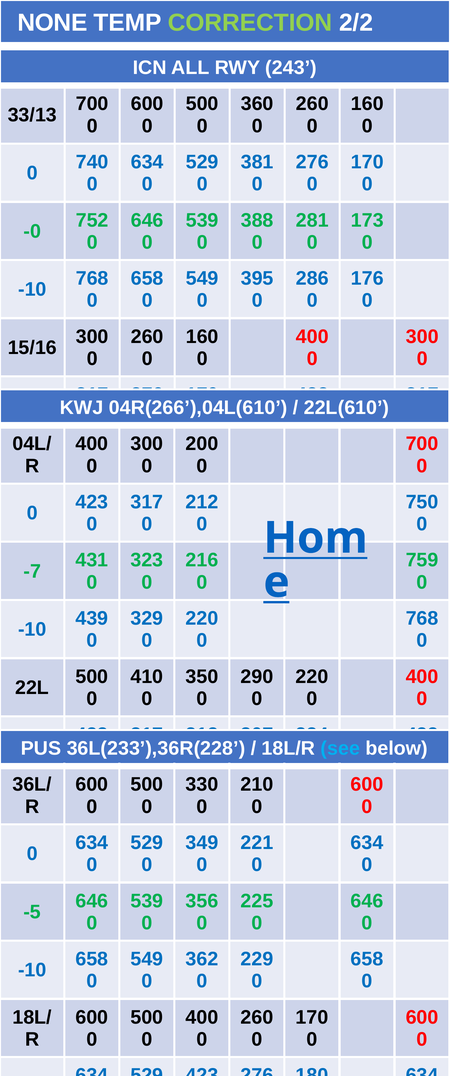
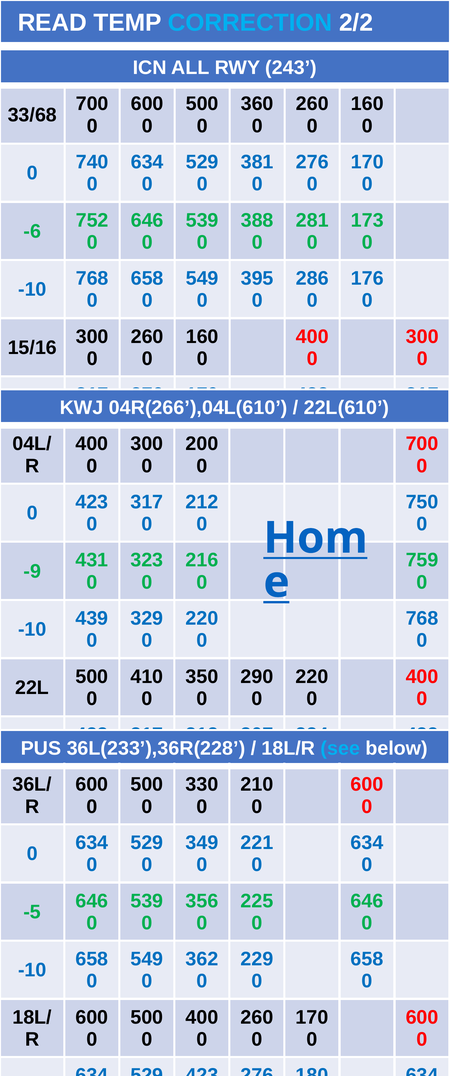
NONE: NONE -> READ (52, 23)
CORRECTION colour: light green -> light blue (250, 23)
33/13: 33/13 -> 33/68 (32, 115)
-0: -0 -> -6 (32, 231)
-7: -7 -> -9 (32, 572)
